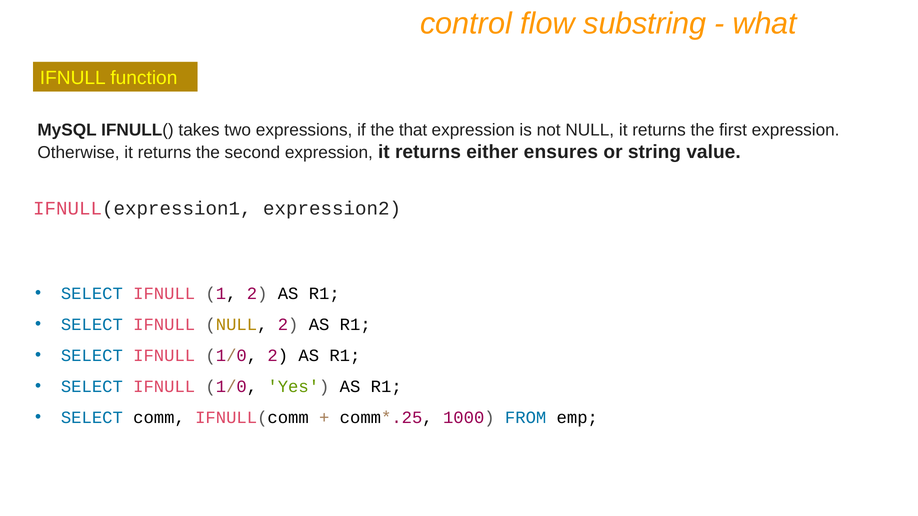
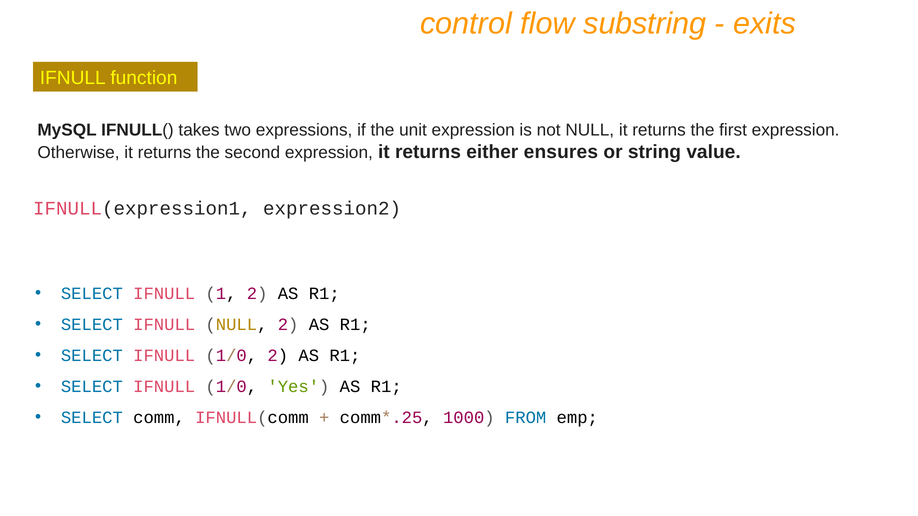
what: what -> exits (765, 24)
that: that -> unit (413, 130)
